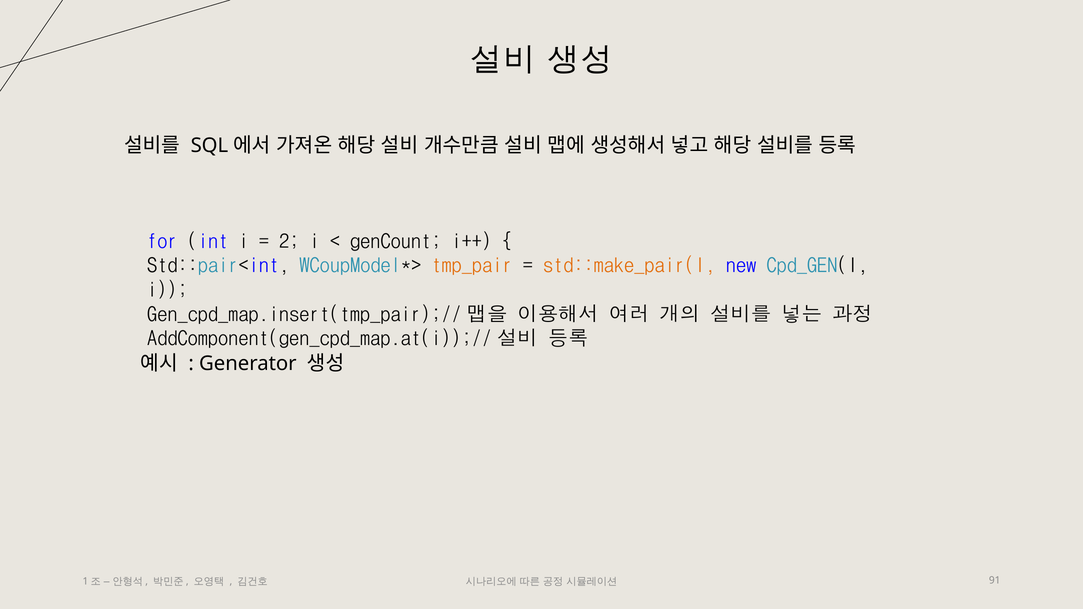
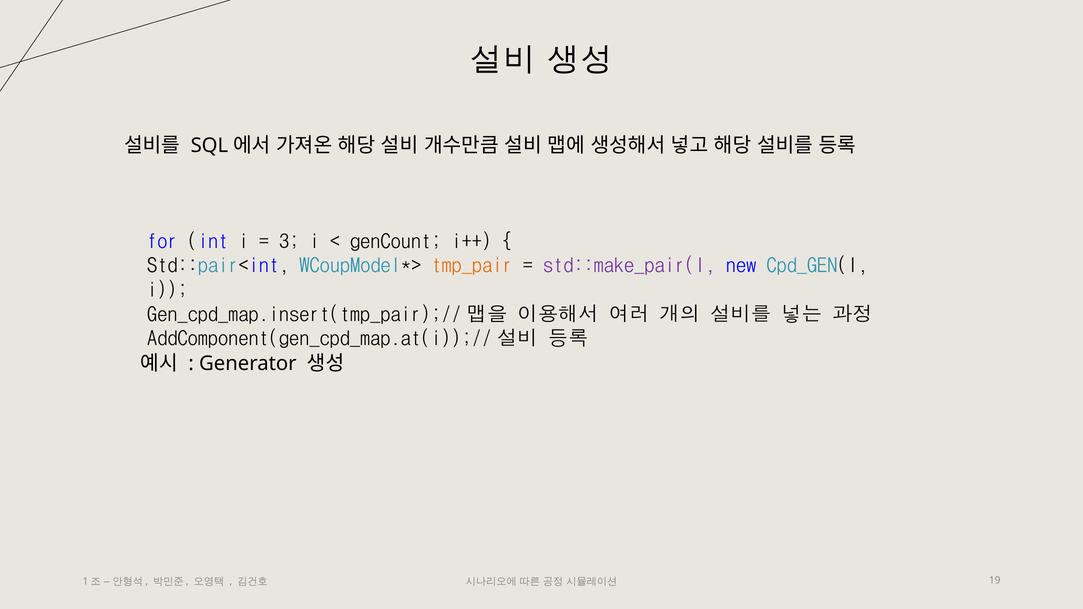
2: 2 -> 3 (289, 241)
std::make_pair(I colour: orange -> purple (629, 266)
91: 91 -> 19 (995, 581)
